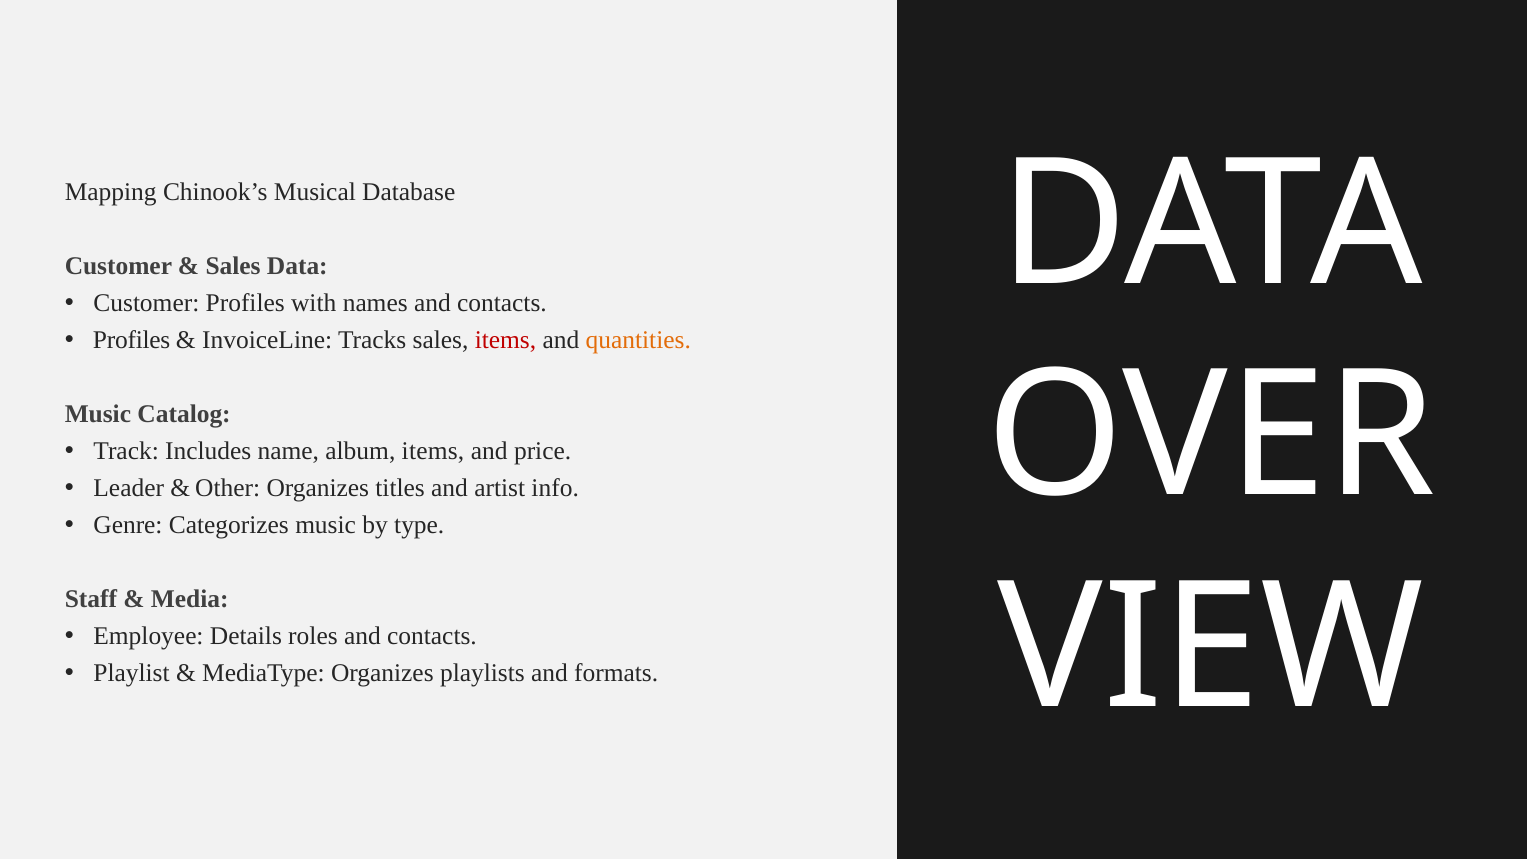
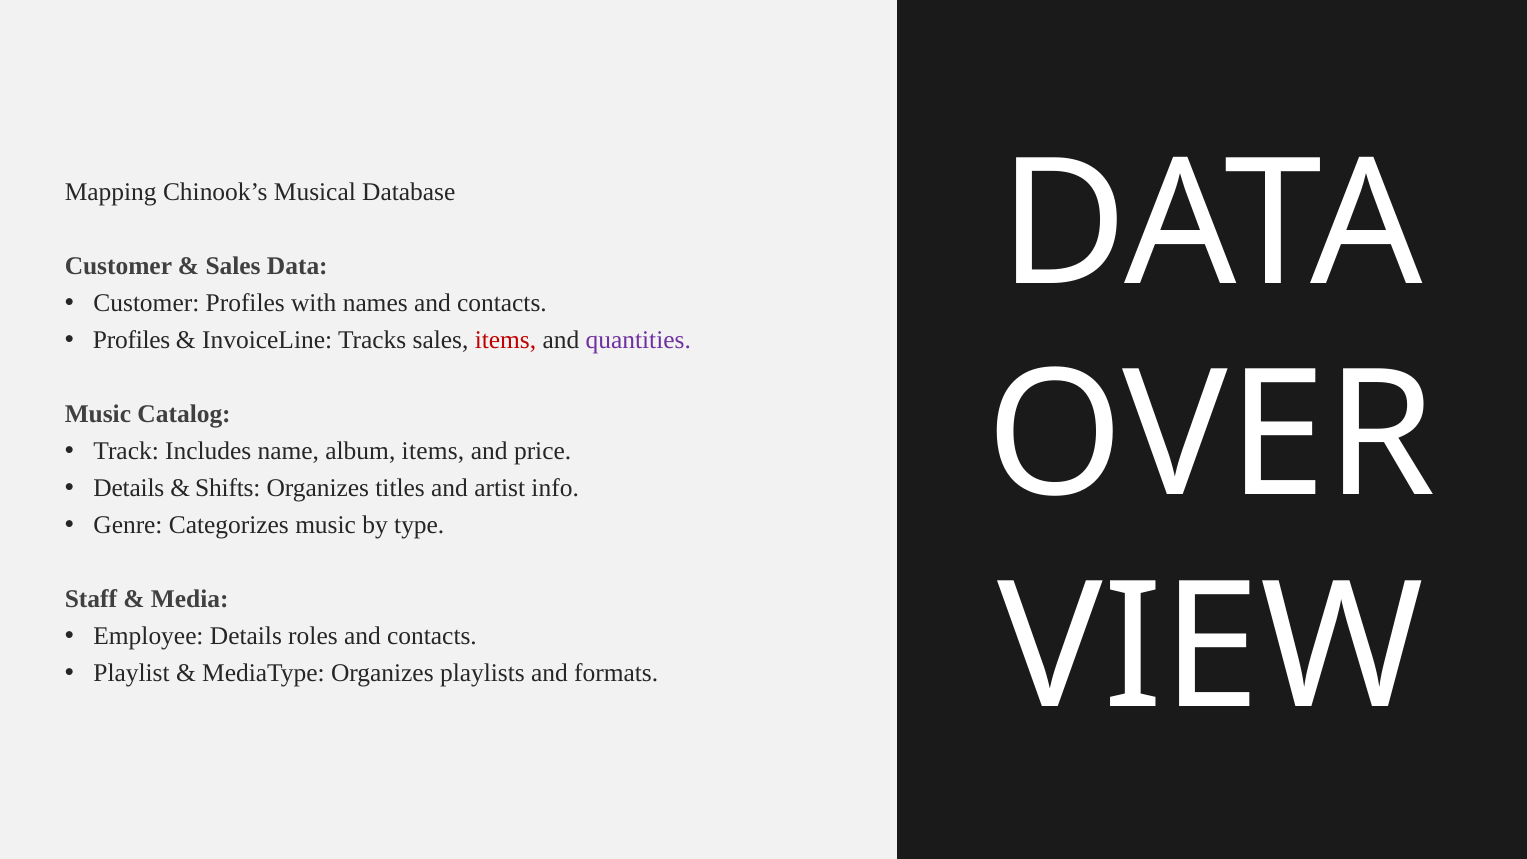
quantities colour: orange -> purple (638, 340)
Leader: Leader -> Details (129, 488)
Other: Other -> Shifts (228, 488)
